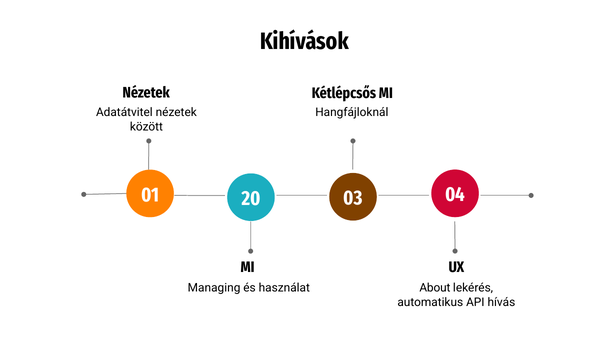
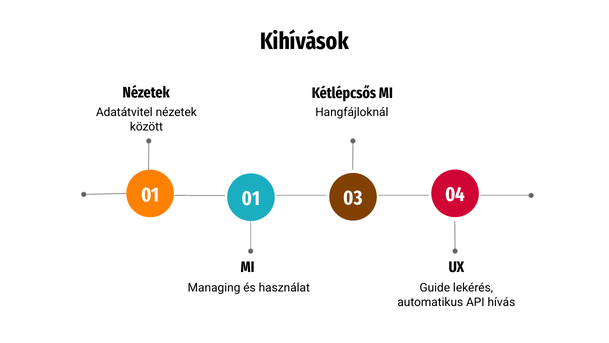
01 20: 20 -> 01 (251, 198)
About: About -> Guide (435, 288)
